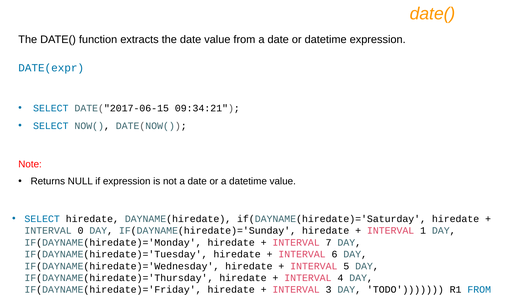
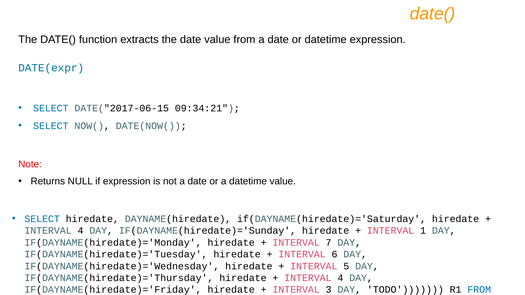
0: 0 -> 4 (81, 231)
